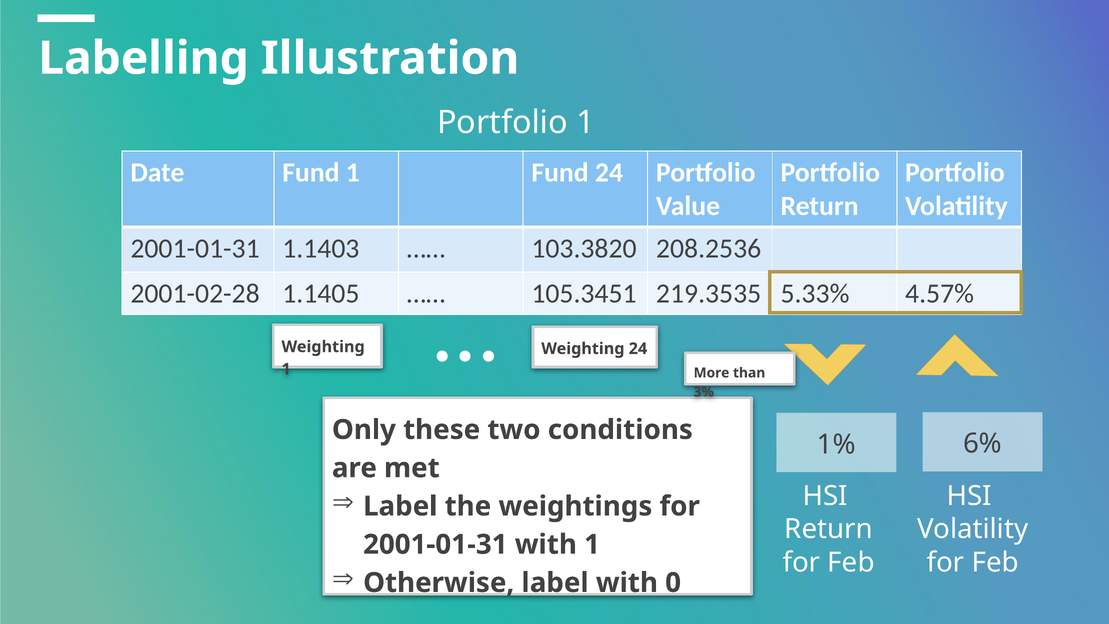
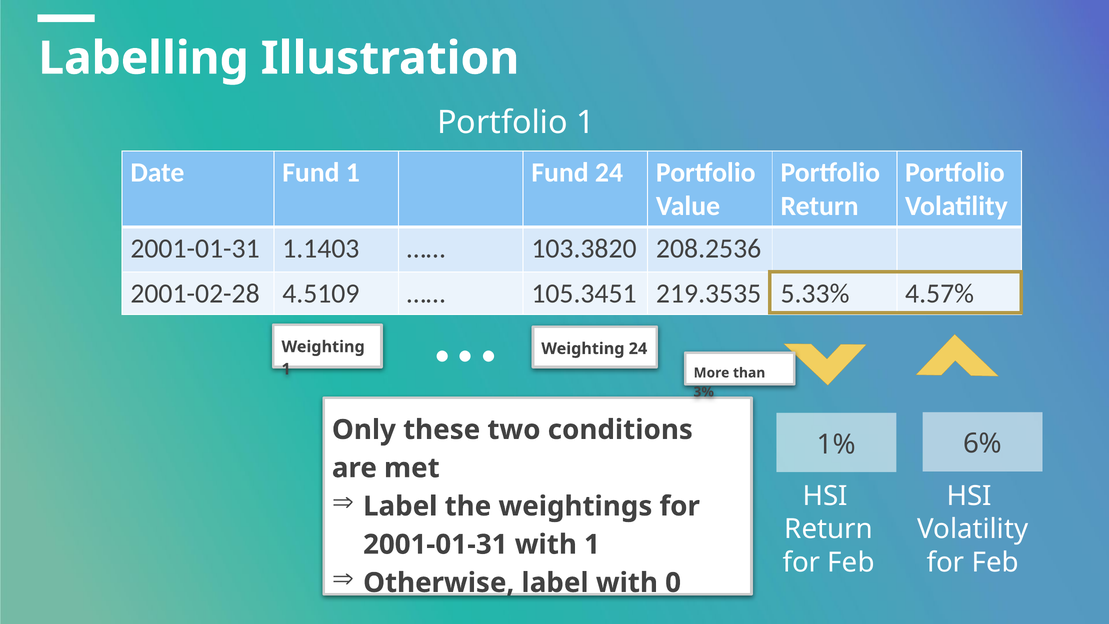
1.1405: 1.1405 -> 4.5109 (321, 293)
